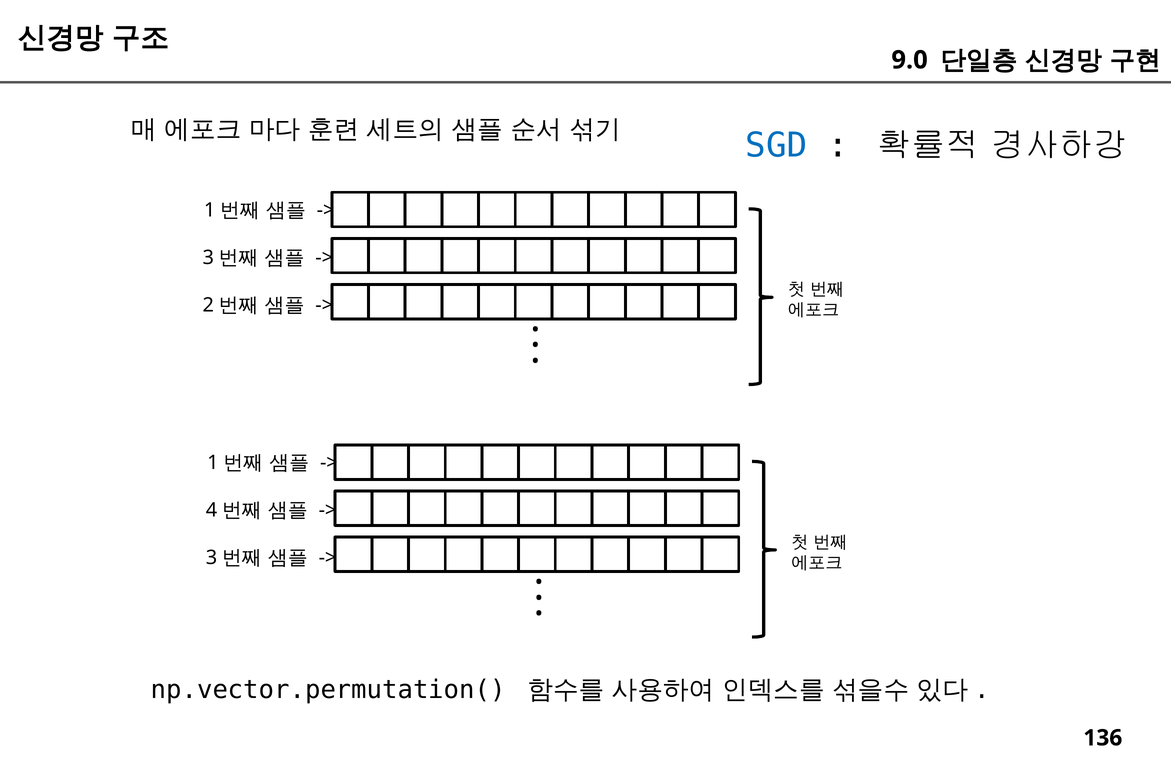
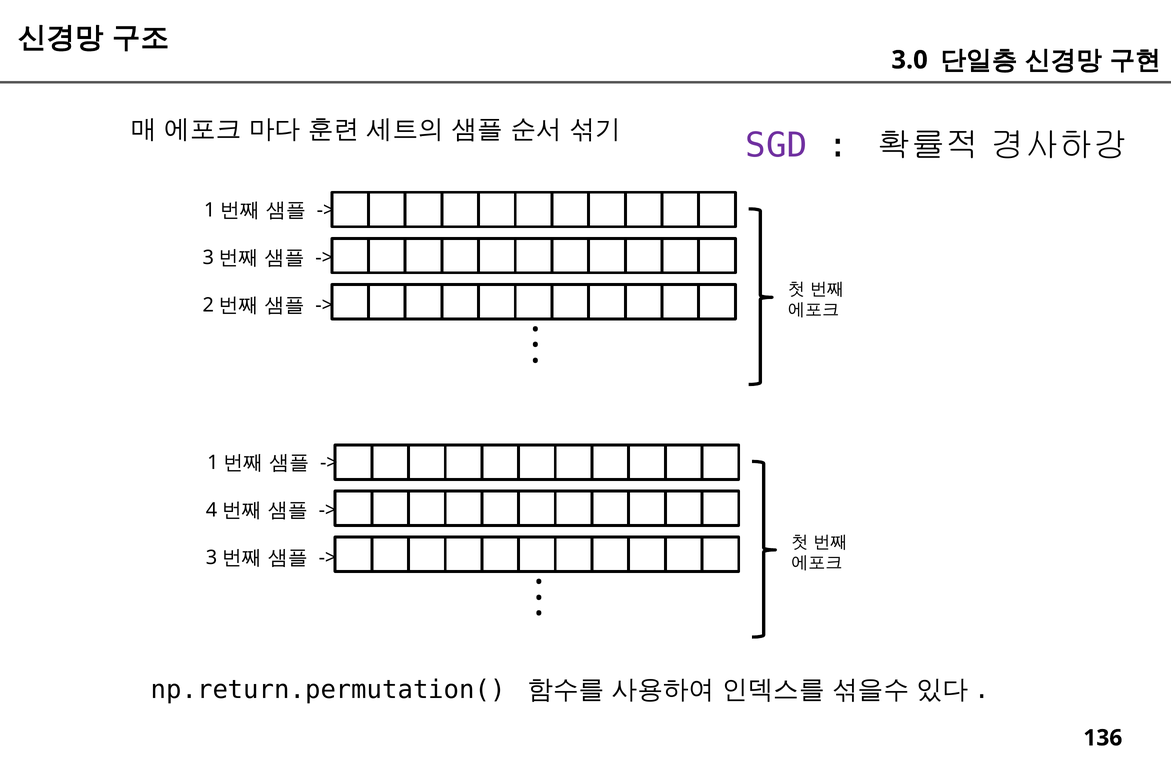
9.0: 9.0 -> 3.0 (910, 60)
SGD colour: blue -> purple (776, 145)
np.vector.permutation(: np.vector.permutation( -> np.return.permutation( (328, 690)
